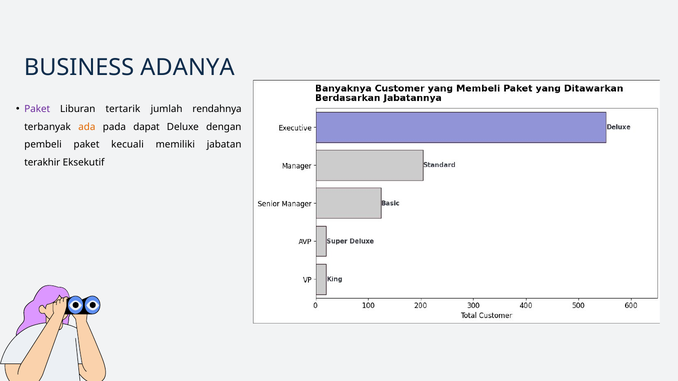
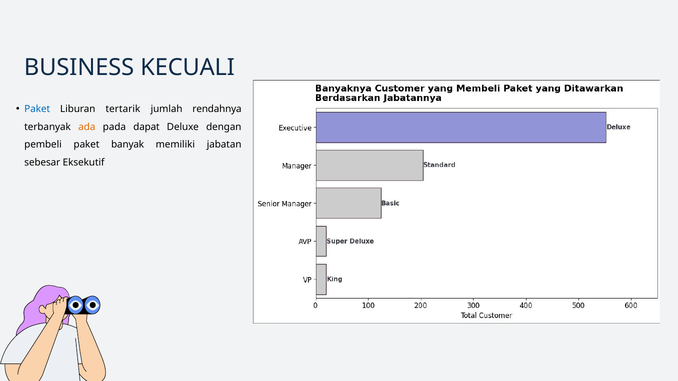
ADANYA: ADANYA -> KECUALI (188, 68)
Paket colour: purple -> blue (37, 109)
kecuali: kecuali -> banyak (128, 145)
terakhir: terakhir -> sebesar (42, 162)
